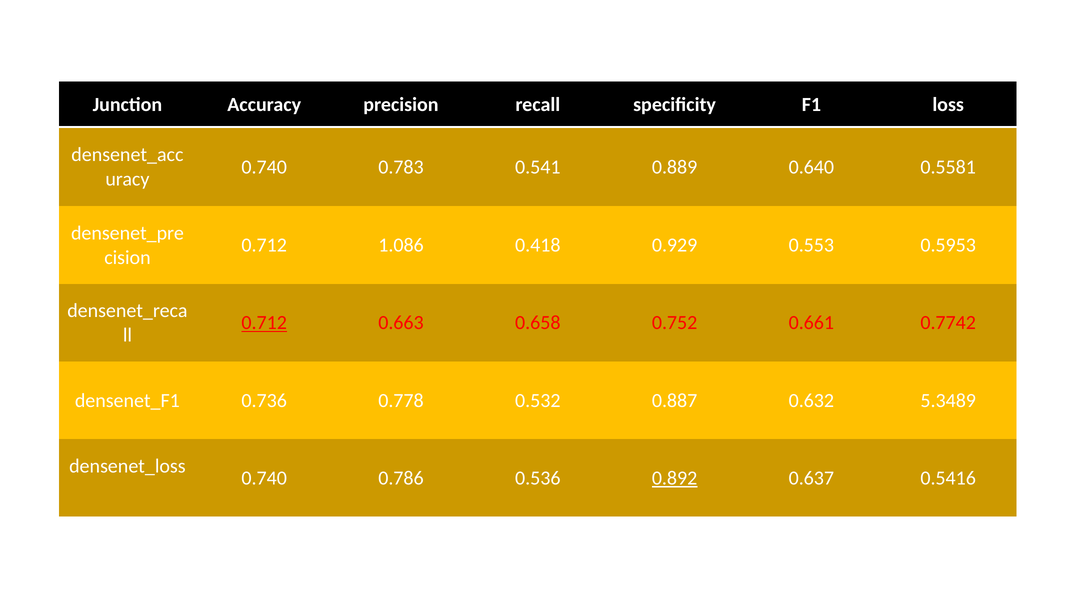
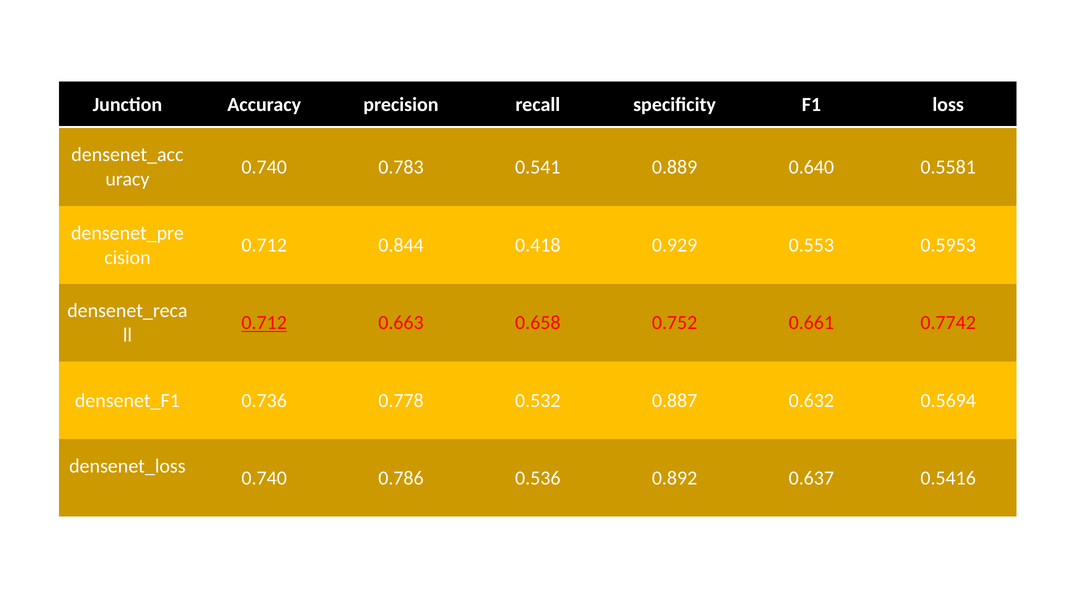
1.086: 1.086 -> 0.844 (401, 245)
5.3489: 5.3489 -> 0.5694 (948, 401)
0.892 underline: present -> none (675, 478)
